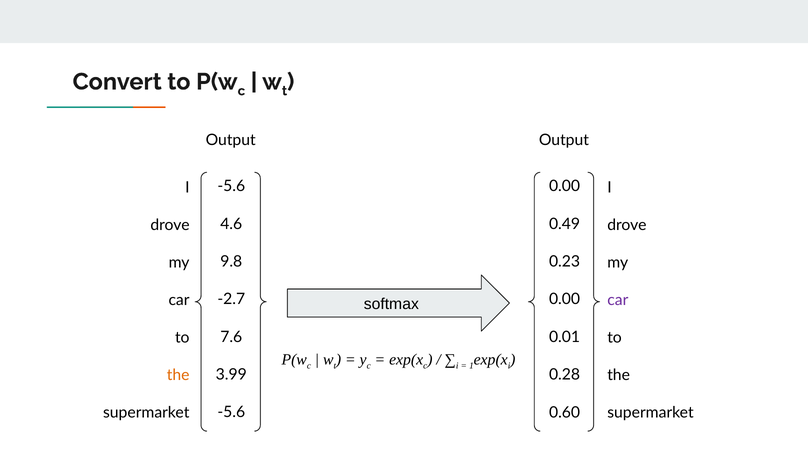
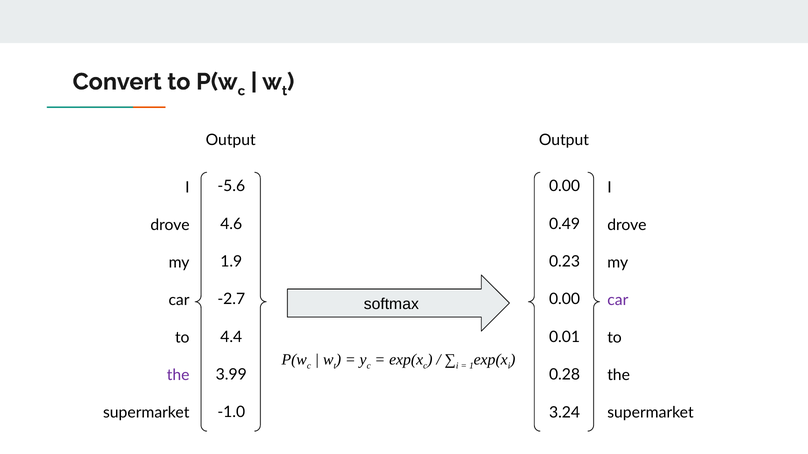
9.8: 9.8 -> 1.9 (231, 262)
7.6: 7.6 -> 4.4 (231, 337)
the colour: orange -> purple (178, 375)
-5.6: -5.6 -> -1.0 (231, 413)
0.60: 0.60 -> 3.24 (565, 413)
